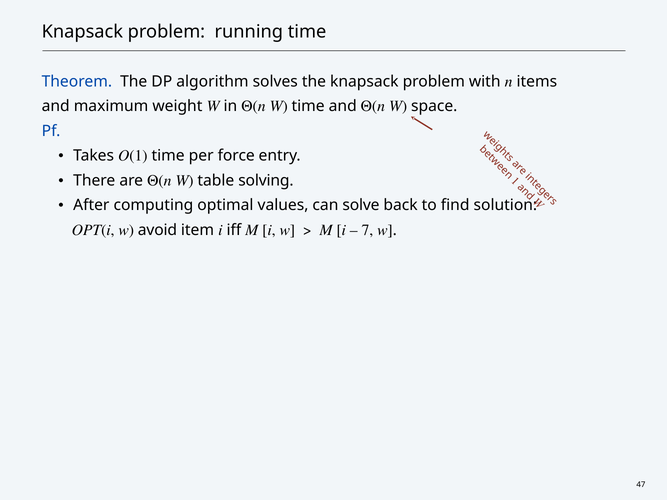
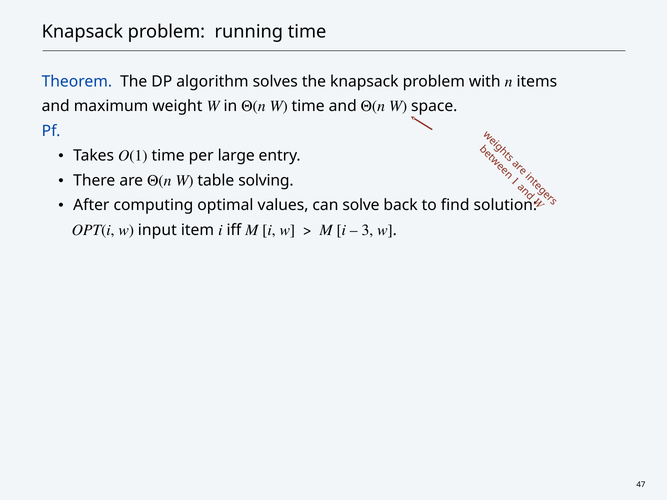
force: force -> large (236, 156)
avoid: avoid -> input (157, 230)
7: 7 -> 3 (367, 230)
